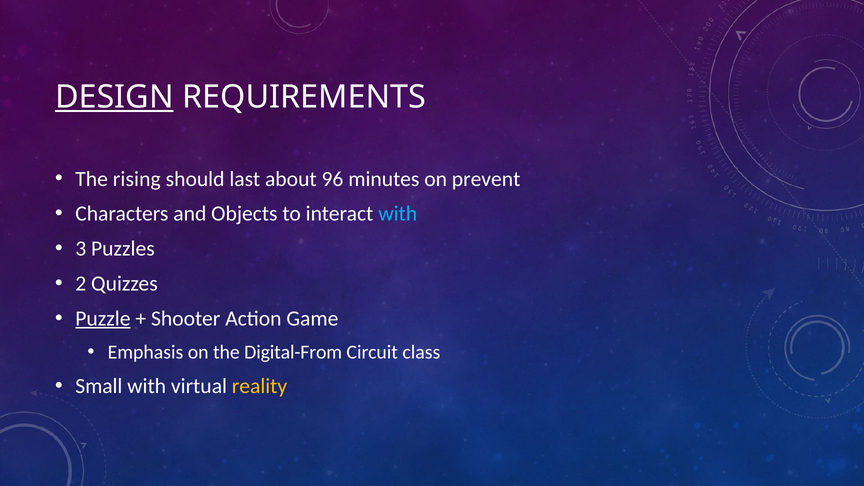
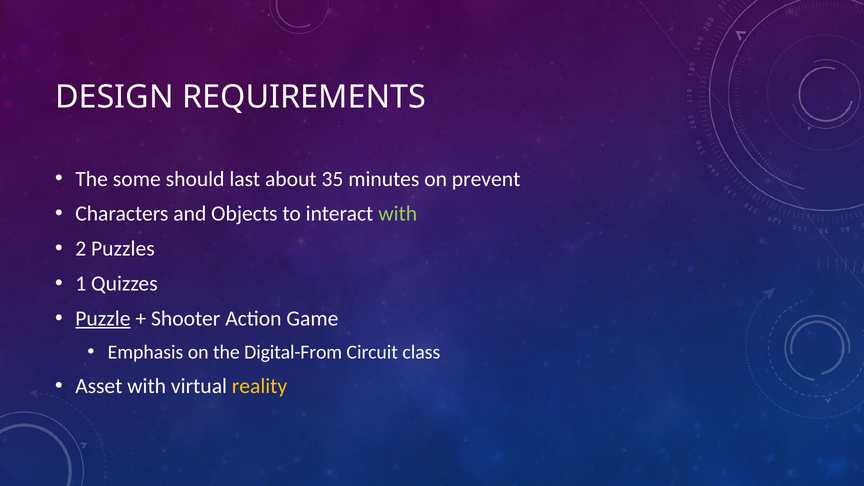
DESIGN underline: present -> none (114, 97)
rising: rising -> some (137, 179)
96: 96 -> 35 (332, 179)
with colour: light blue -> light green (398, 214)
3: 3 -> 2 (81, 249)
2: 2 -> 1 (81, 284)
Small: Small -> Asset (99, 386)
